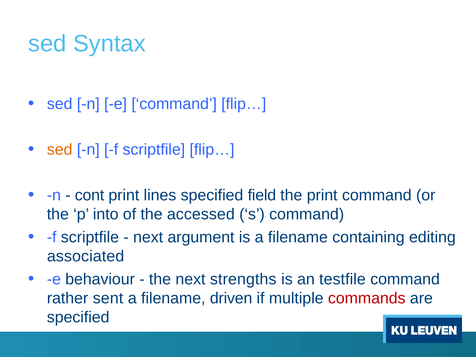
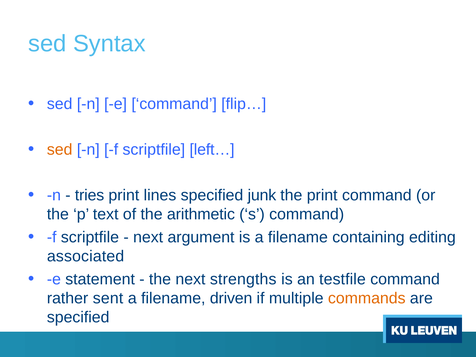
scriptfile flip…: flip… -> left… (212, 150)
cont: cont -> tries (90, 195)
field: field -> junk (262, 195)
into: into -> text (106, 214)
accessed: accessed -> arithmetic (201, 214)
behaviour: behaviour -> statement (100, 279)
commands colour: red -> orange (367, 298)
